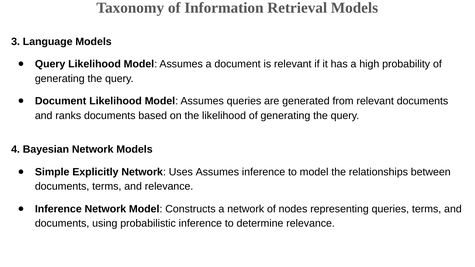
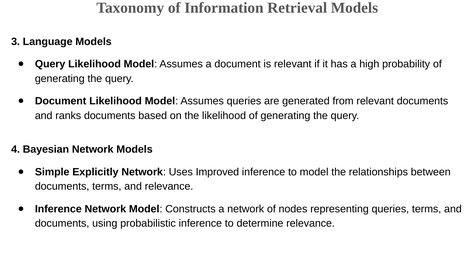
Uses Assumes: Assumes -> Improved (217, 172)
